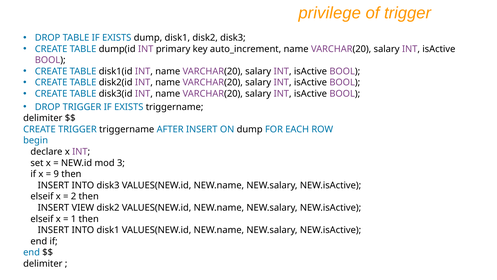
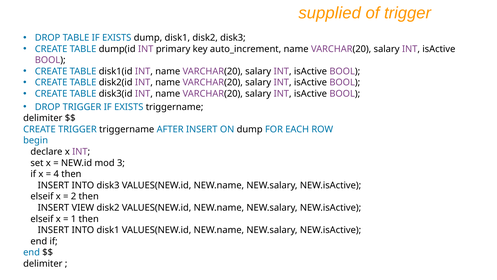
privilege: privilege -> supplied (330, 13)
9: 9 -> 4 (56, 174)
